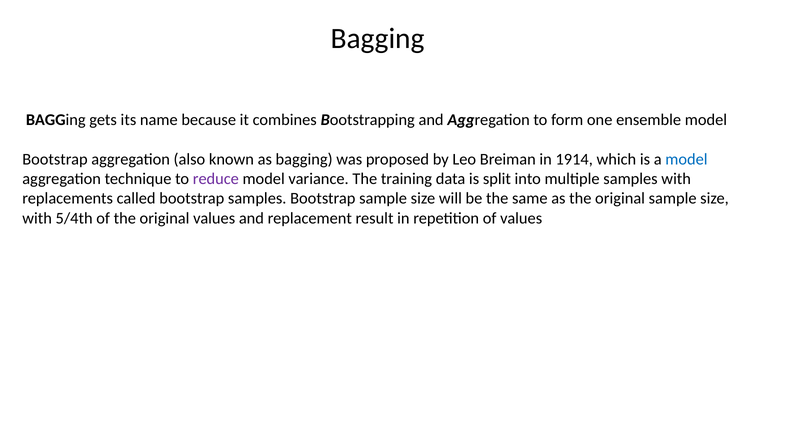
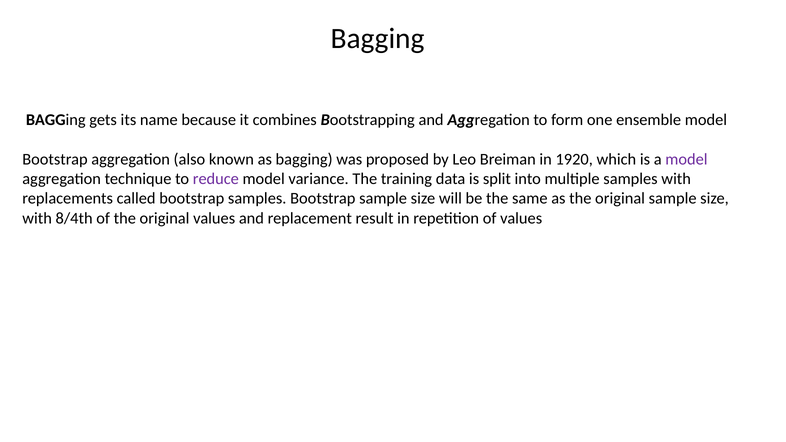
1914: 1914 -> 1920 (574, 159)
model colour: blue -> purple (686, 159)
5/4th: 5/4th -> 8/4th (74, 218)
